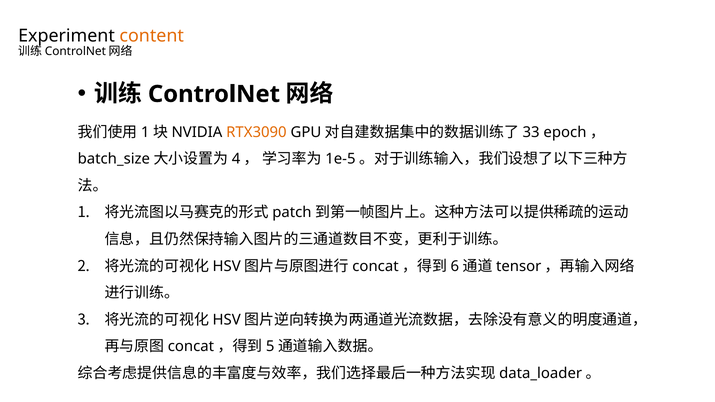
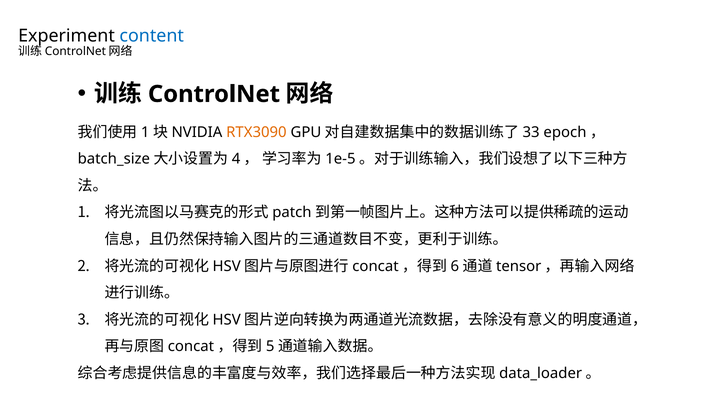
content colour: orange -> blue (152, 36)
